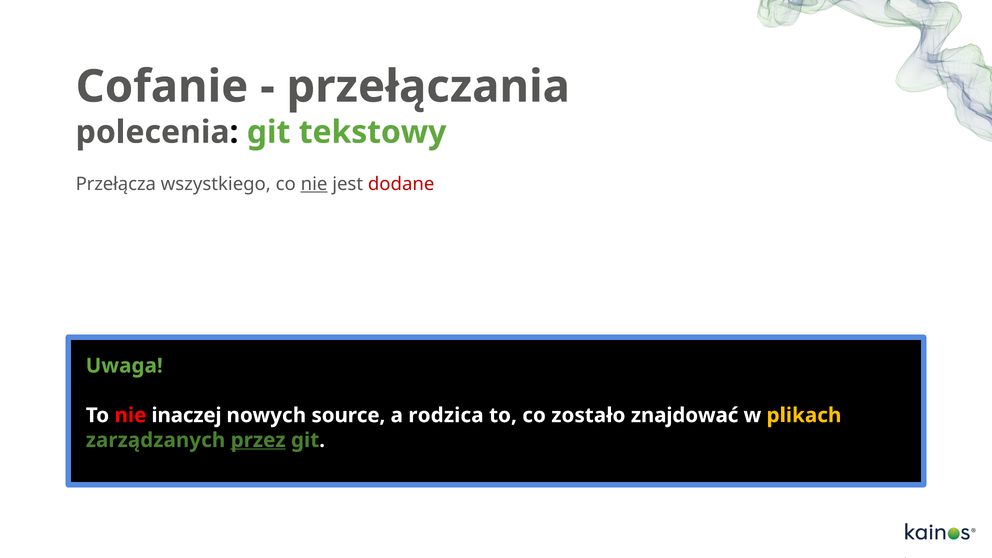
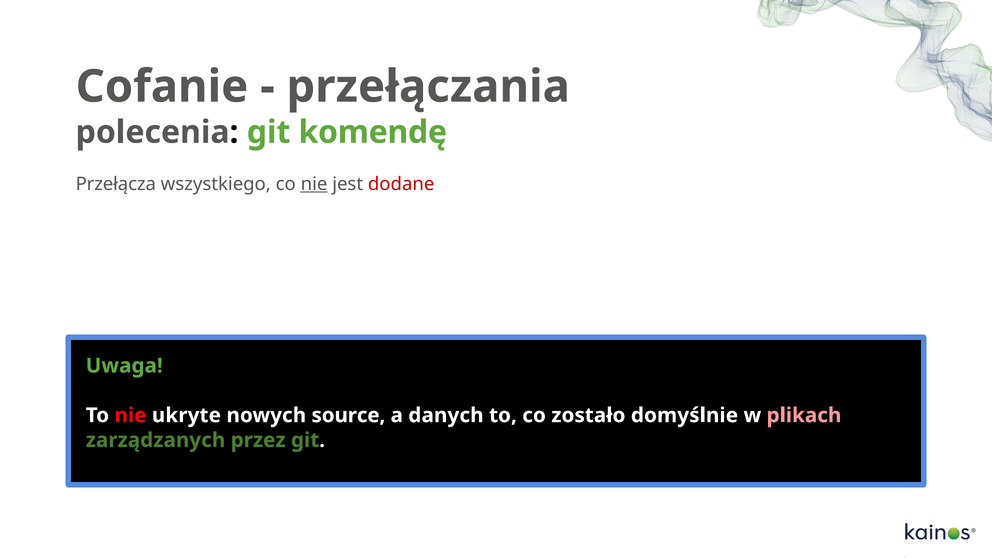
tekstowy: tekstowy -> komendę (373, 132)
inaczej: inaczej -> ukryte (186, 415)
rodzica: rodzica -> danych (446, 415)
znajdować: znajdować -> domyślnie (684, 415)
plikach colour: yellow -> pink (804, 415)
przez underline: present -> none (258, 440)
